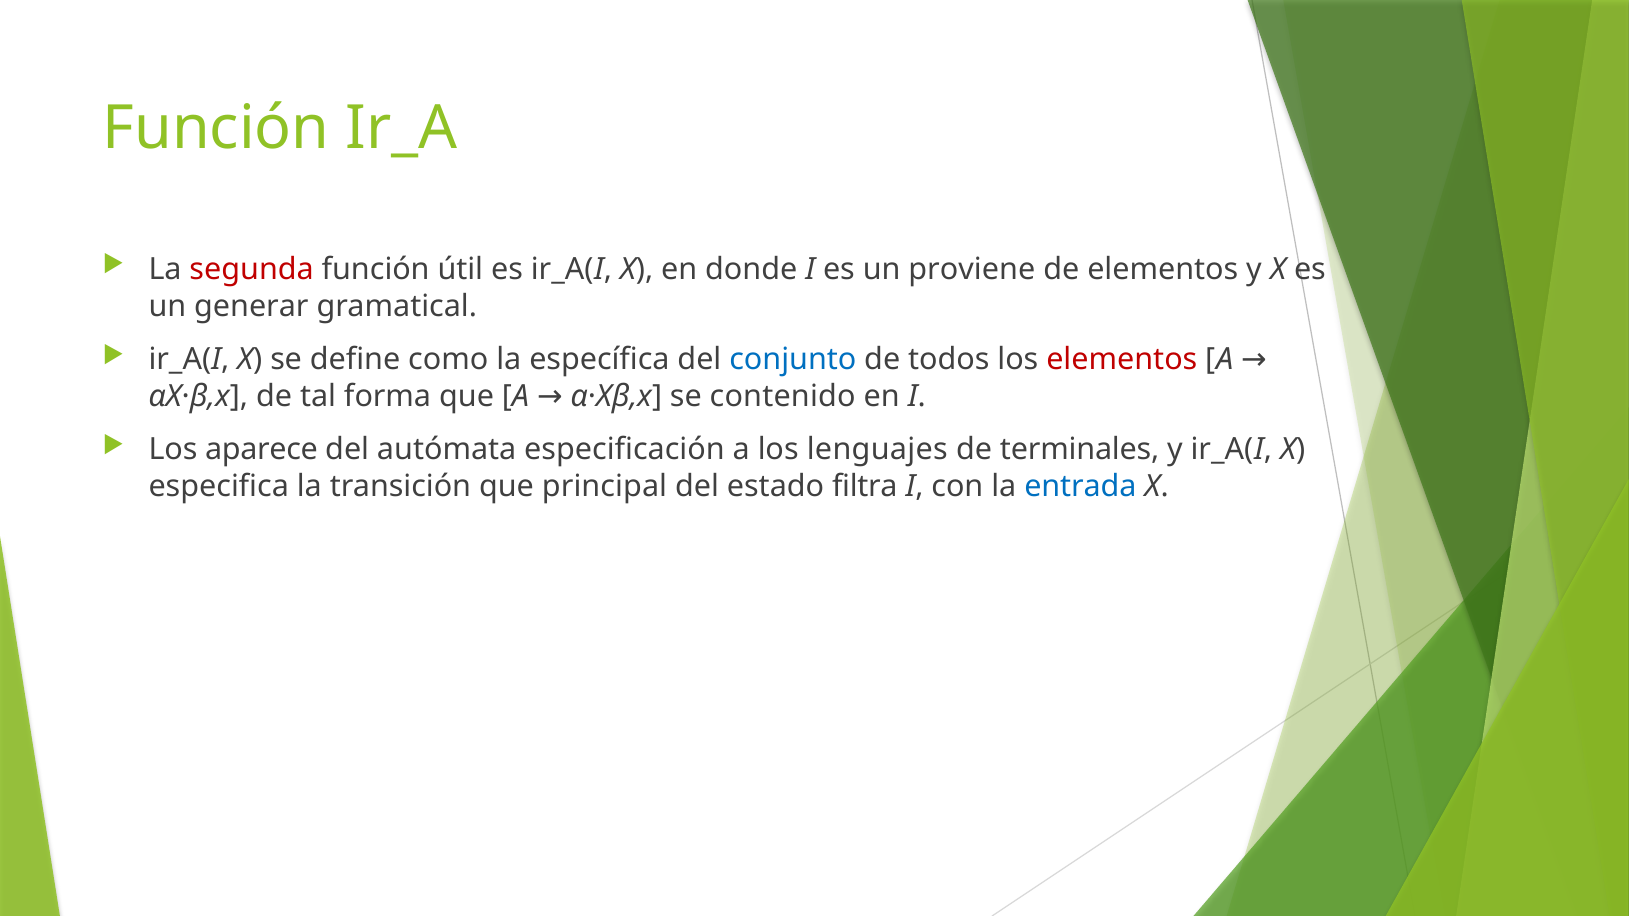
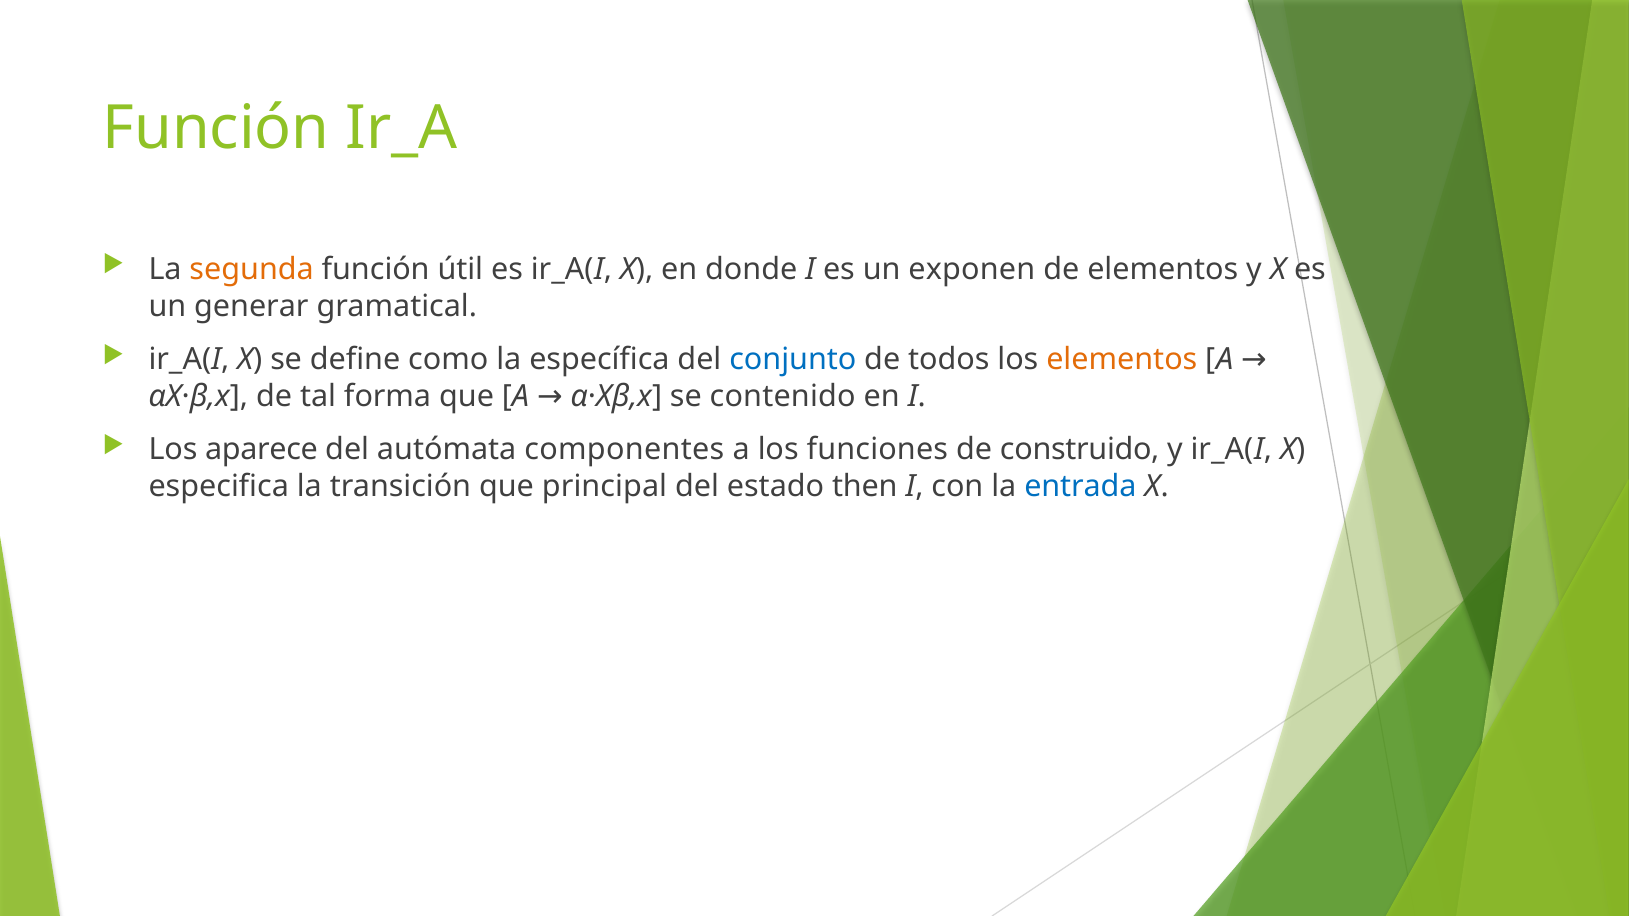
segunda colour: red -> orange (252, 269)
proviene: proviene -> exponen (972, 269)
elementos colour: red -> orange (1122, 360)
especificación: especificación -> componentes (624, 450)
lenguajes: lenguajes -> funciones (877, 450)
terminales: terminales -> construido (1080, 450)
filtra: filtra -> then (865, 487)
